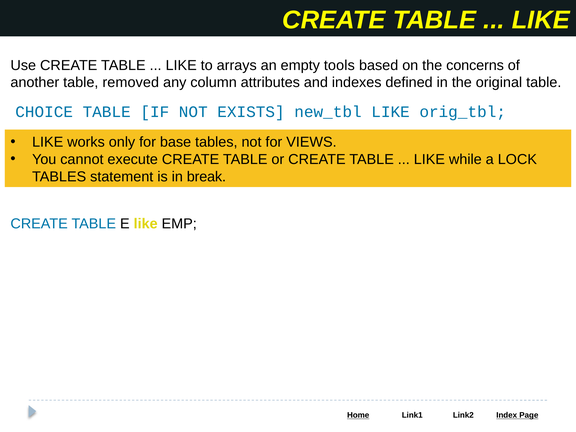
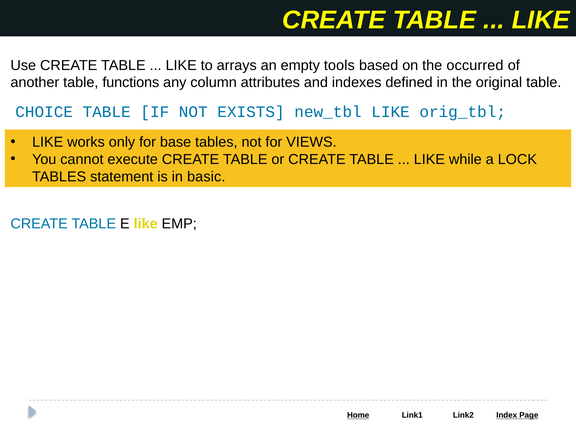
concerns: concerns -> occurred (475, 65)
removed: removed -> functions (131, 83)
break: break -> basic (206, 177)
